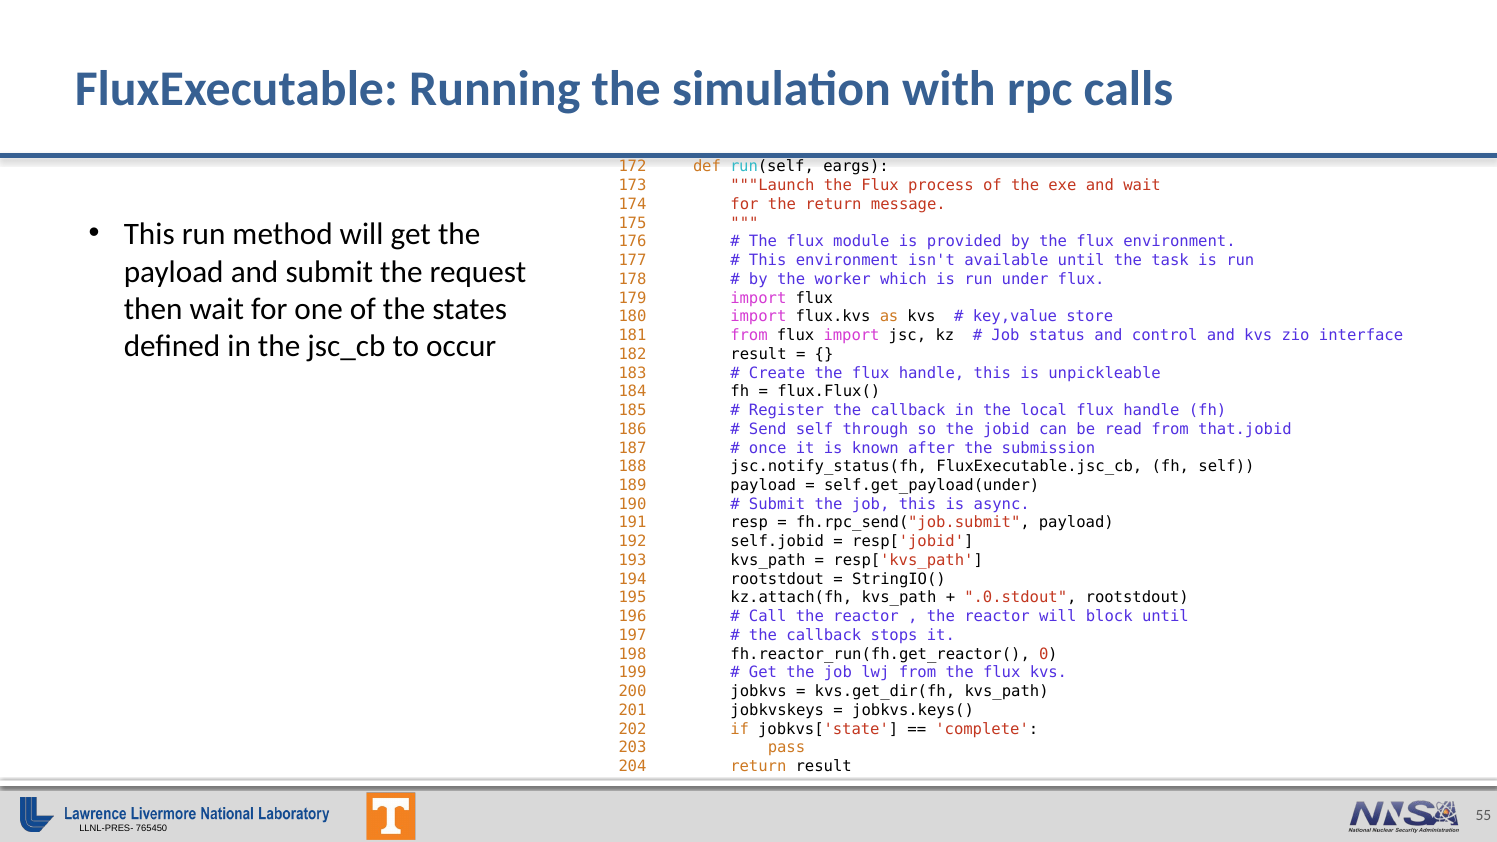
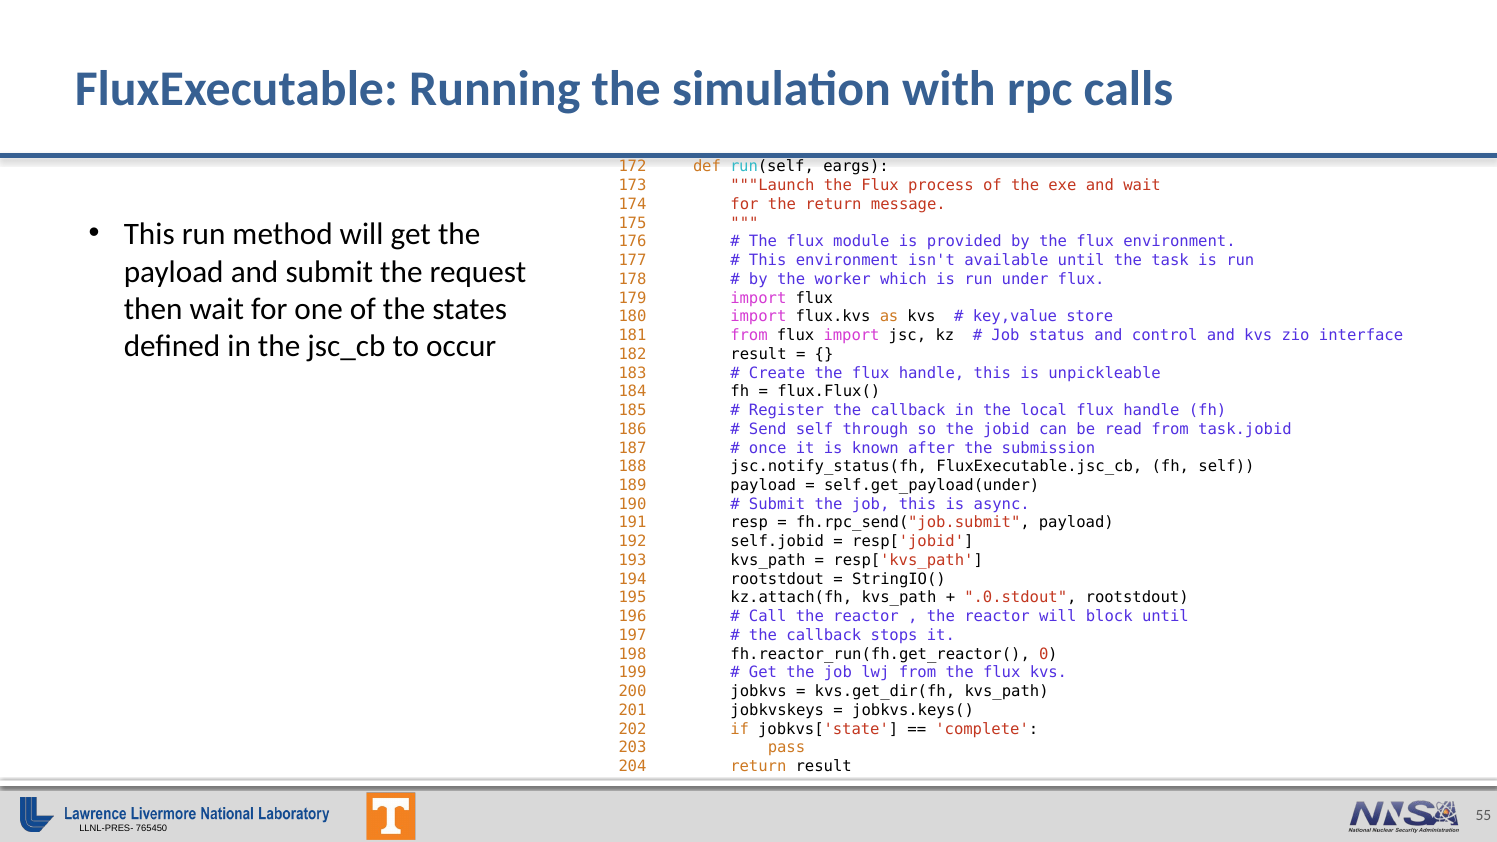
that.jobid: that.jobid -> task.jobid (1245, 429)
